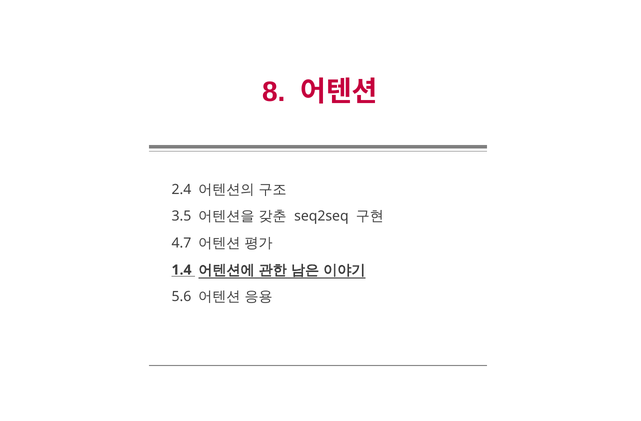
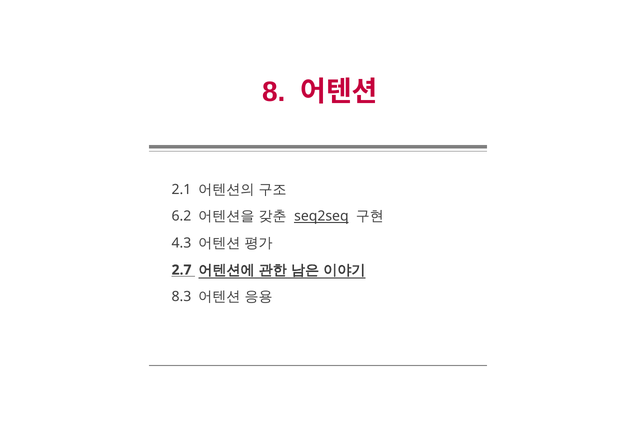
2.4: 2.4 -> 2.1 (181, 189)
3.5: 3.5 -> 6.2 (181, 216)
seq2seq underline: none -> present (321, 216)
4.7: 4.7 -> 4.3 (181, 243)
1.4: 1.4 -> 2.7 (182, 270)
5.6: 5.6 -> 8.3 (181, 297)
